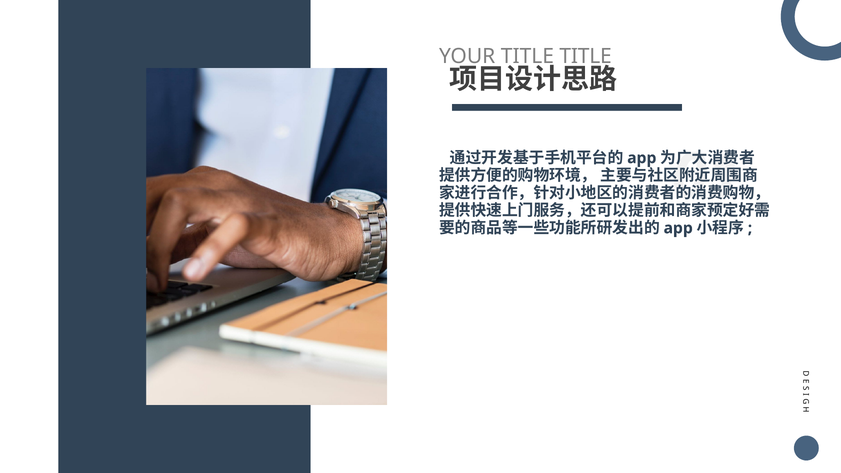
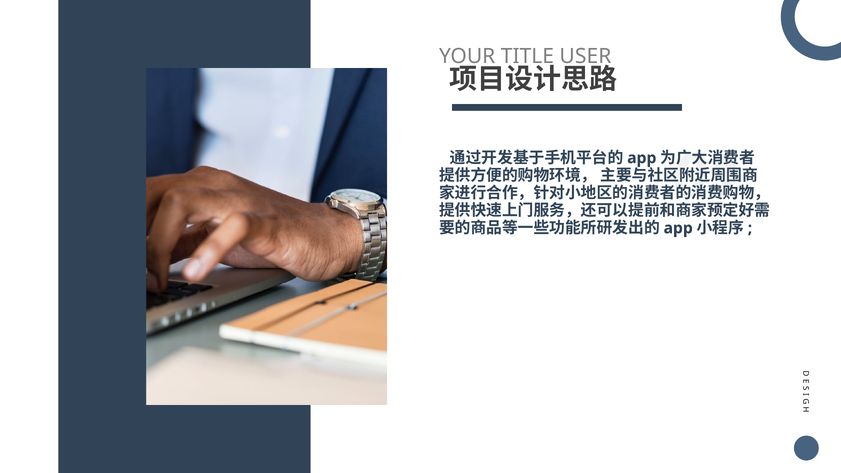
TITLE TITLE: TITLE -> USER (585, 56)
